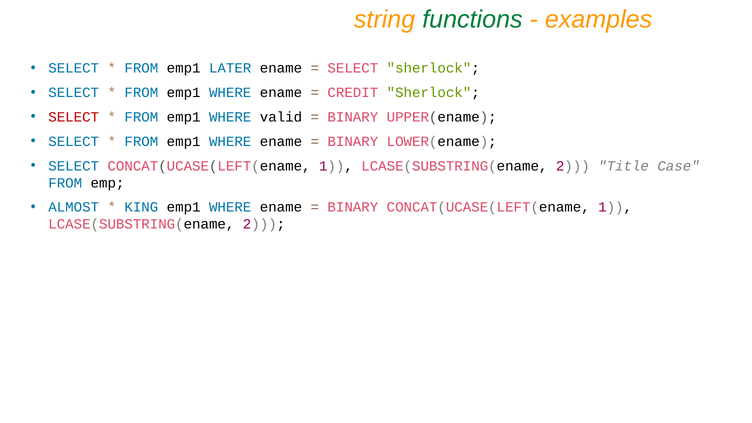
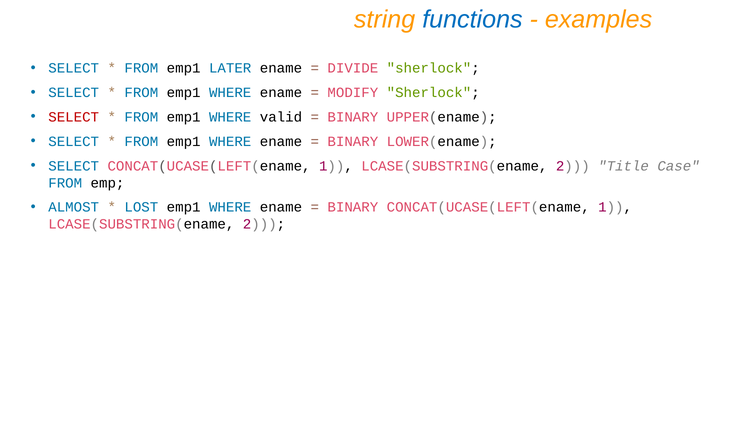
functions colour: green -> blue (472, 20)
SELECT: SELECT -> DIVIDE (353, 68)
CREDIT: CREDIT -> MODIFY (353, 93)
KING: KING -> LOST (141, 207)
